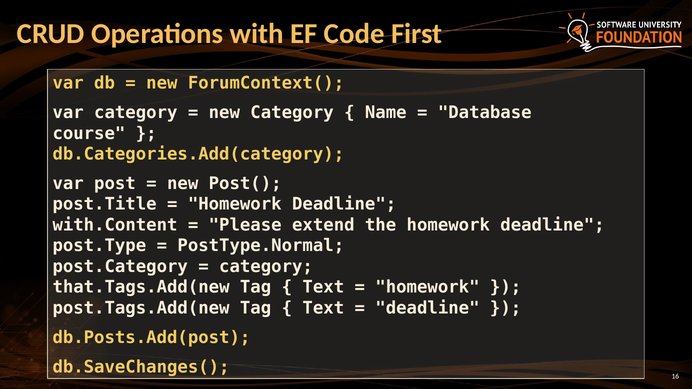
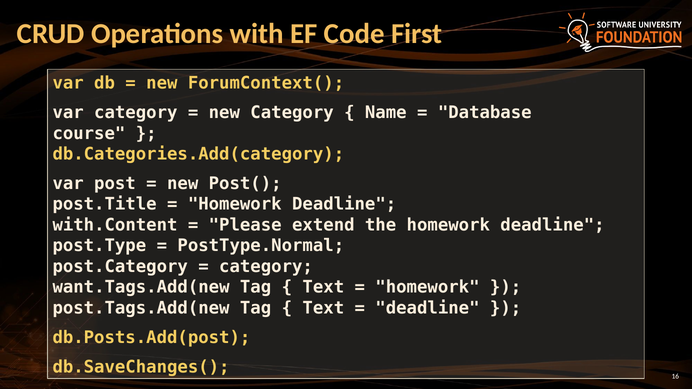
that.Tags.Add(new: that.Tags.Add(new -> want.Tags.Add(new (141, 288)
